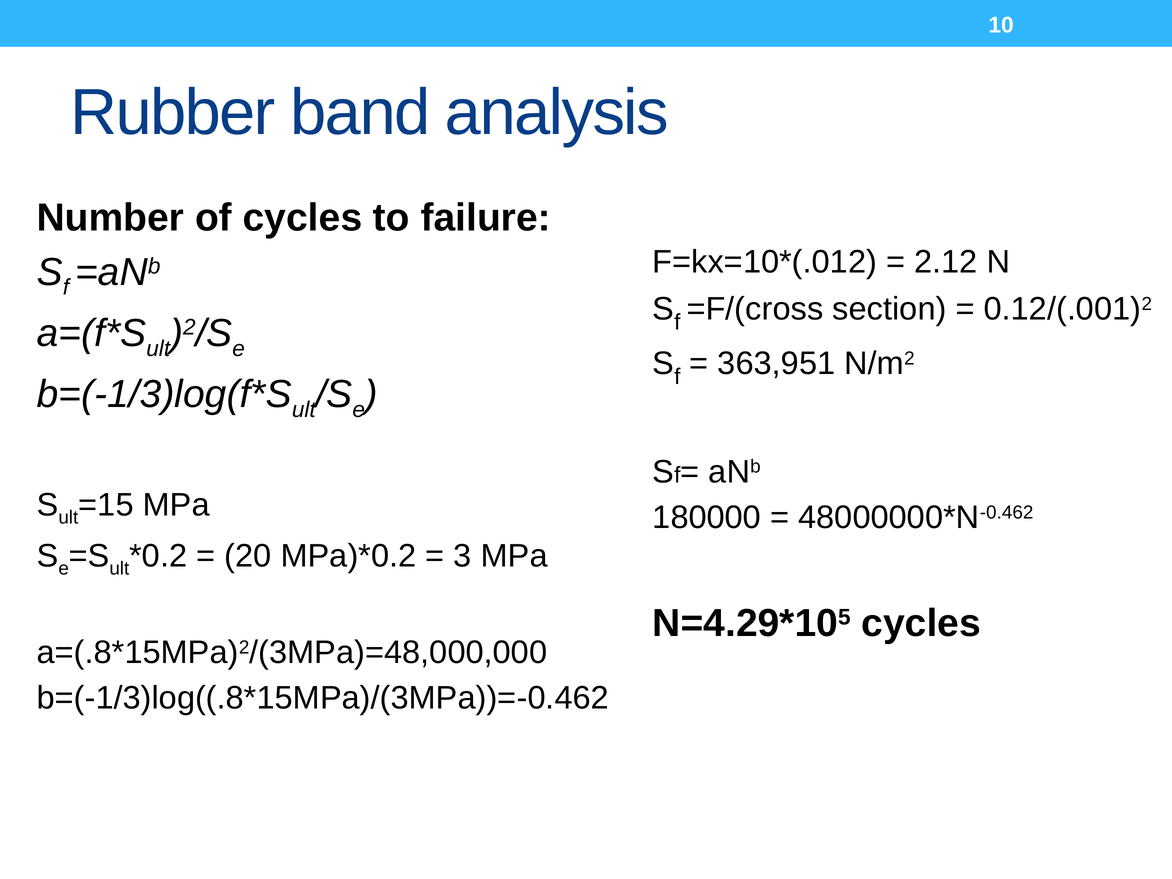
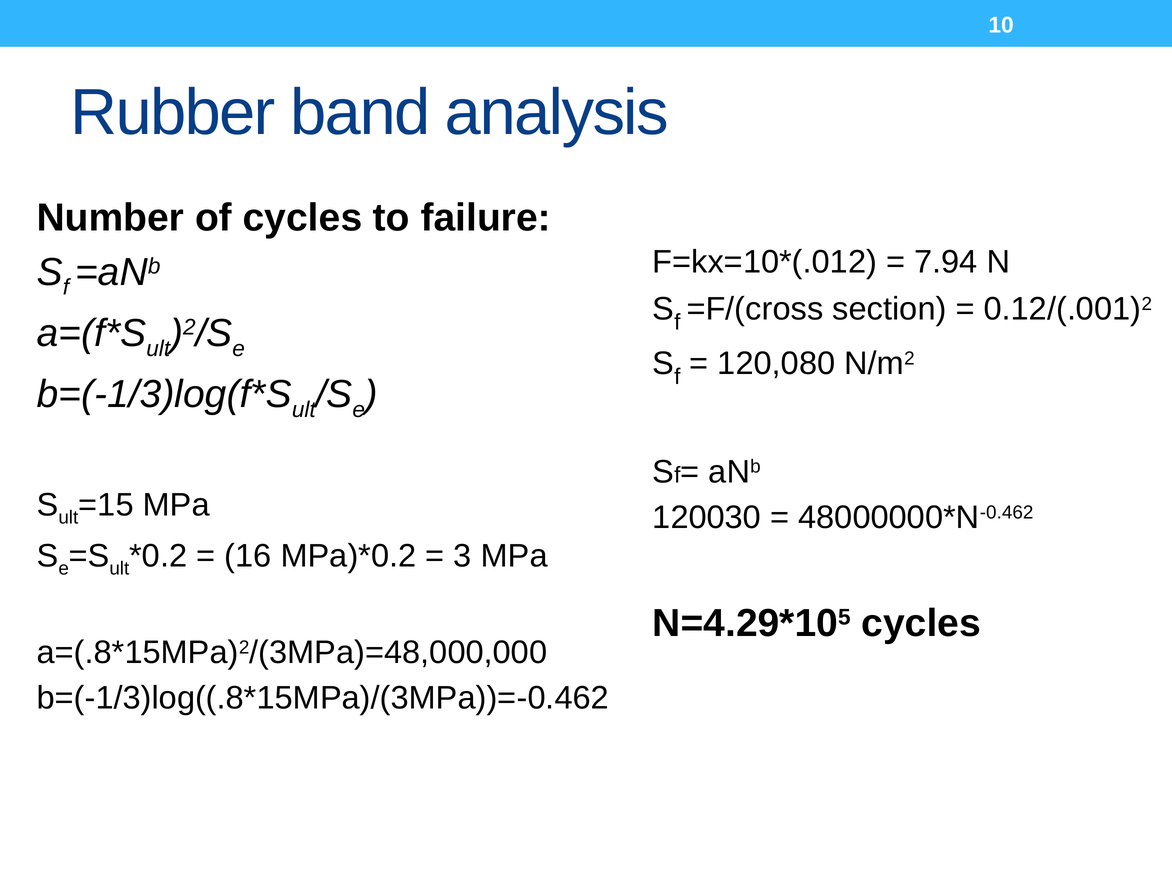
2.12: 2.12 -> 7.94 (946, 262)
363,951: 363,951 -> 120,080 (776, 364)
180000: 180000 -> 120030 (707, 517)
20: 20 -> 16 (248, 556)
